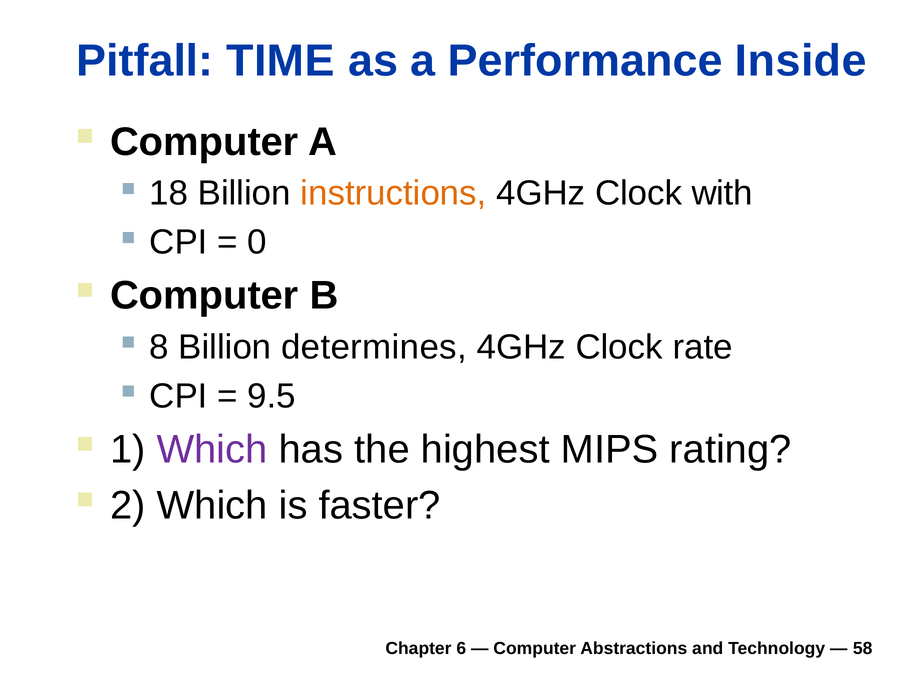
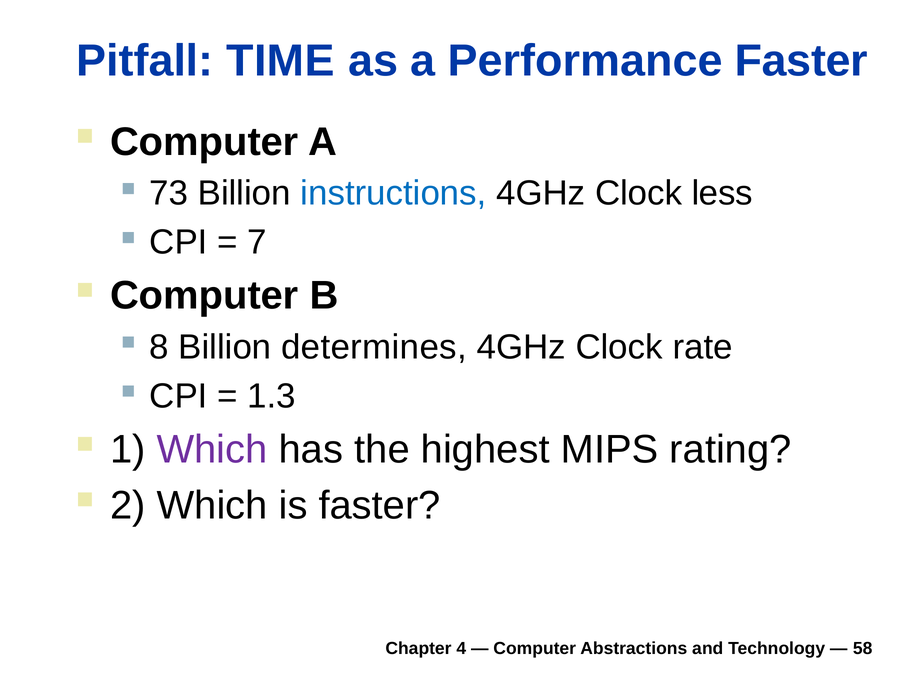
Performance Inside: Inside -> Faster (801, 61)
18: 18 -> 73 (169, 194)
instructions colour: orange -> blue (394, 194)
with: with -> less (722, 194)
0: 0 -> 7 (257, 243)
9.5: 9.5 -> 1.3 (271, 396)
6: 6 -> 4 (461, 649)
